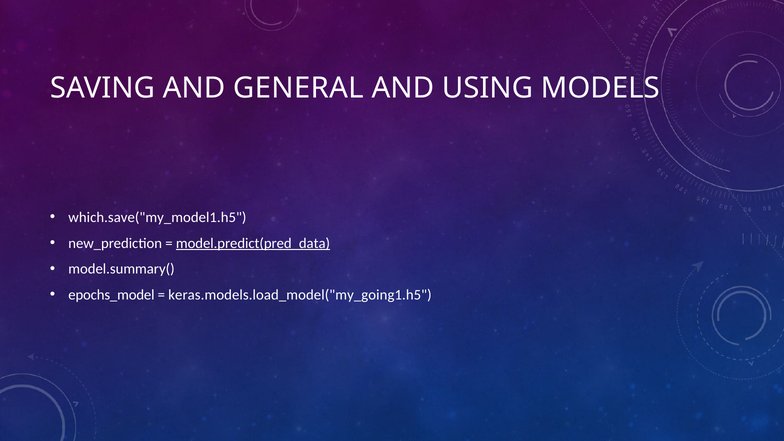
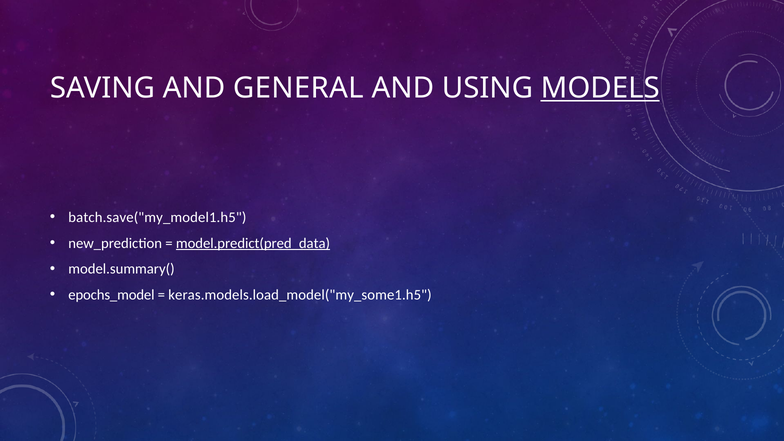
MODELS underline: none -> present (600, 88)
which.save("my_model1.h5: which.save("my_model1.h5 -> batch.save("my_model1.h5 (157, 217)
keras.models.load_model("my_going1.h5: keras.models.load_model("my_going1.h5 -> keras.models.load_model("my_some1.h5 (300, 295)
